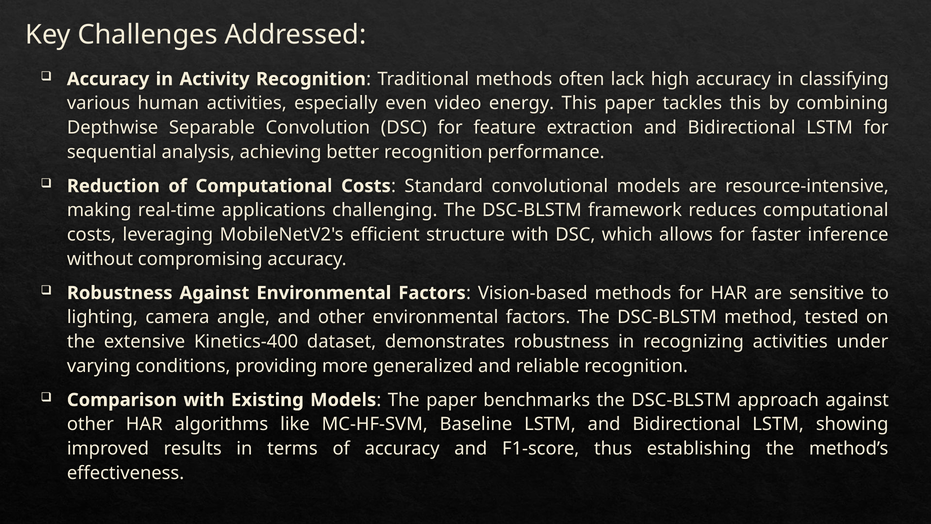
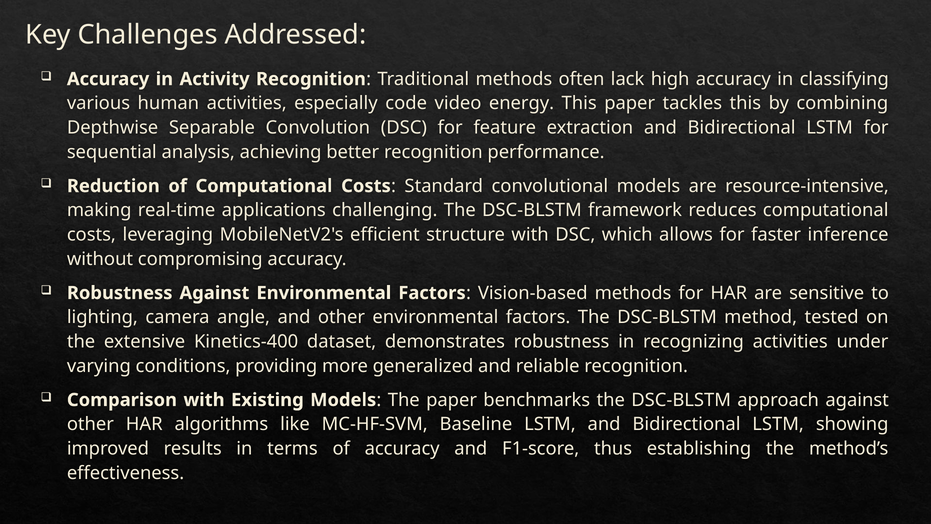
even: even -> code (406, 103)
